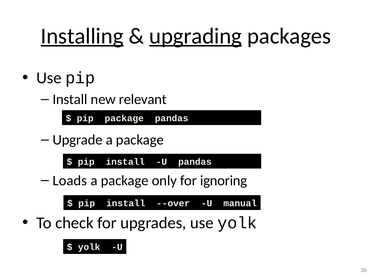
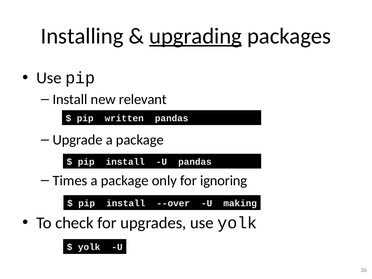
Installing underline: present -> none (82, 36)
pip package: package -> written (124, 118)
Loads: Loads -> Times (70, 180)
manual: manual -> making (240, 203)
